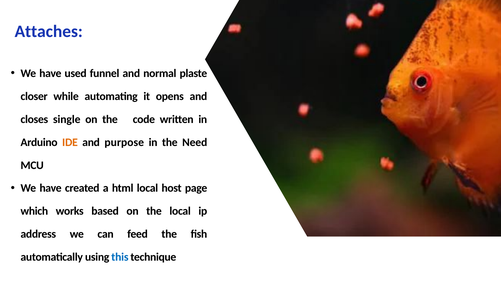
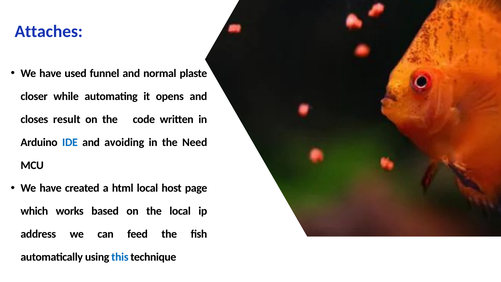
single: single -> result (67, 119)
IDE colour: orange -> blue (70, 142)
purpose: purpose -> avoiding (124, 142)
